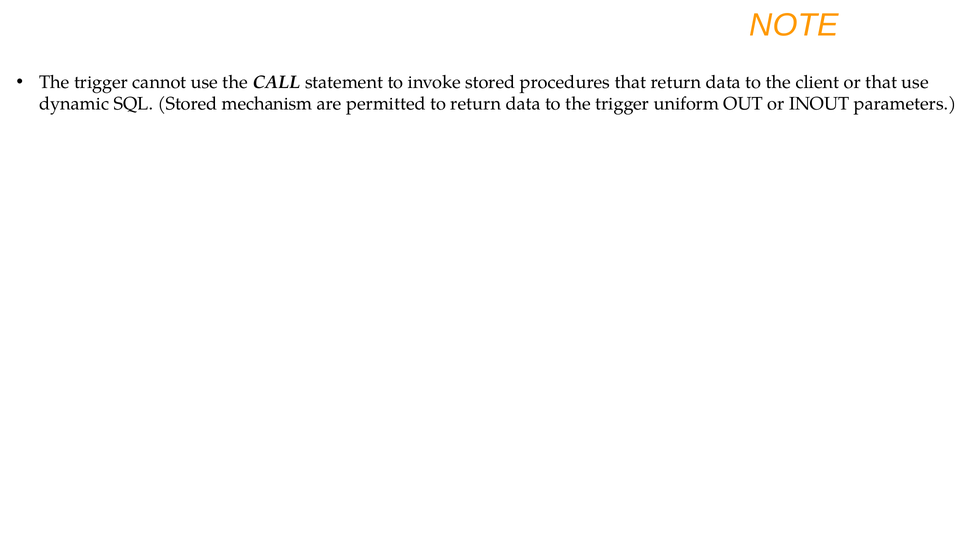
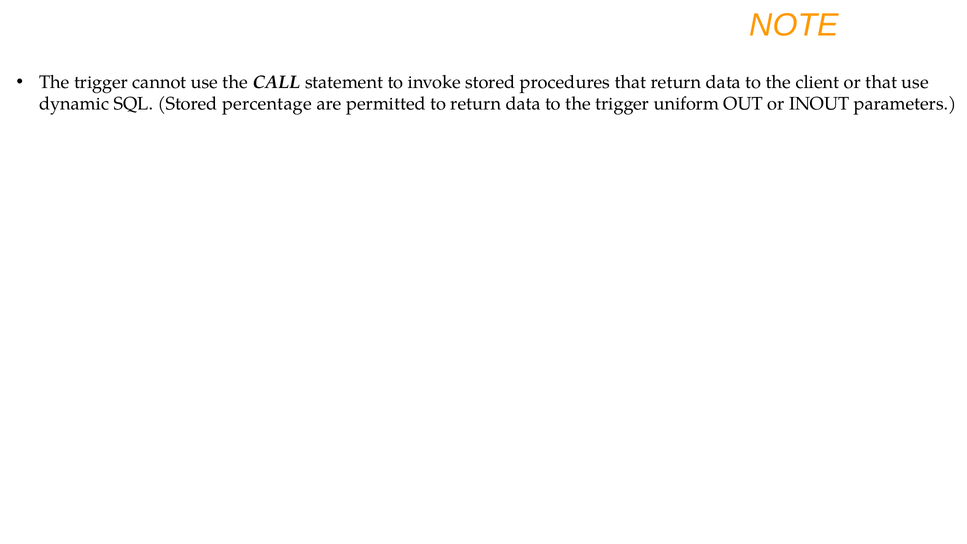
mechanism: mechanism -> percentage (267, 104)
